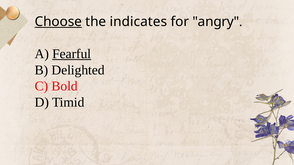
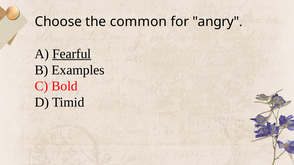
Choose underline: present -> none (58, 22)
indicates: indicates -> common (138, 22)
Delighted: Delighted -> Examples (78, 70)
